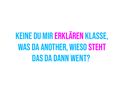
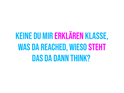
another: another -> reached (54, 47)
went: went -> think (80, 58)
